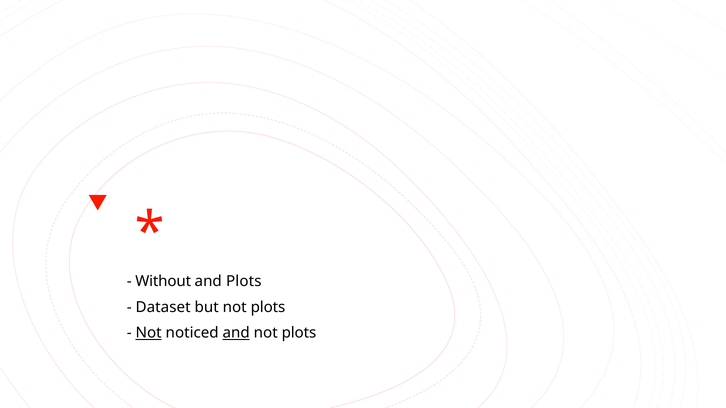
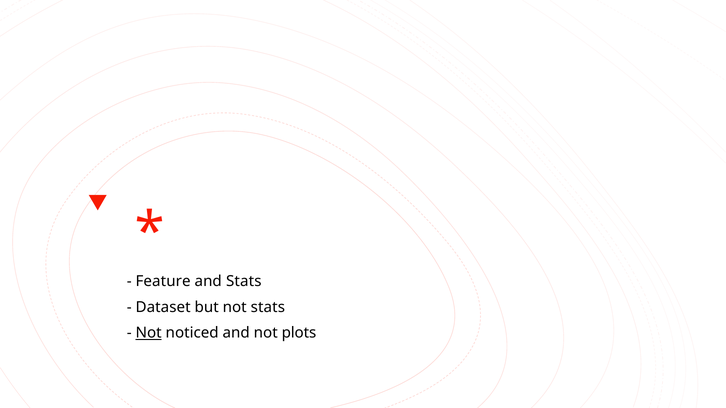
Without: Without -> Feature (163, 282)
and Plots: Plots -> Stats (244, 282)
but not plots: plots -> stats (268, 307)
and underline: present -> none (236, 333)
